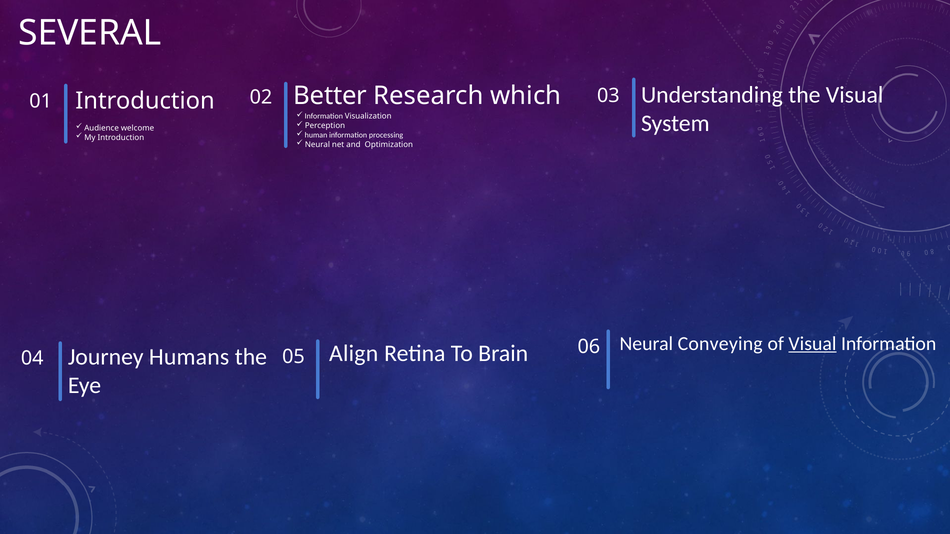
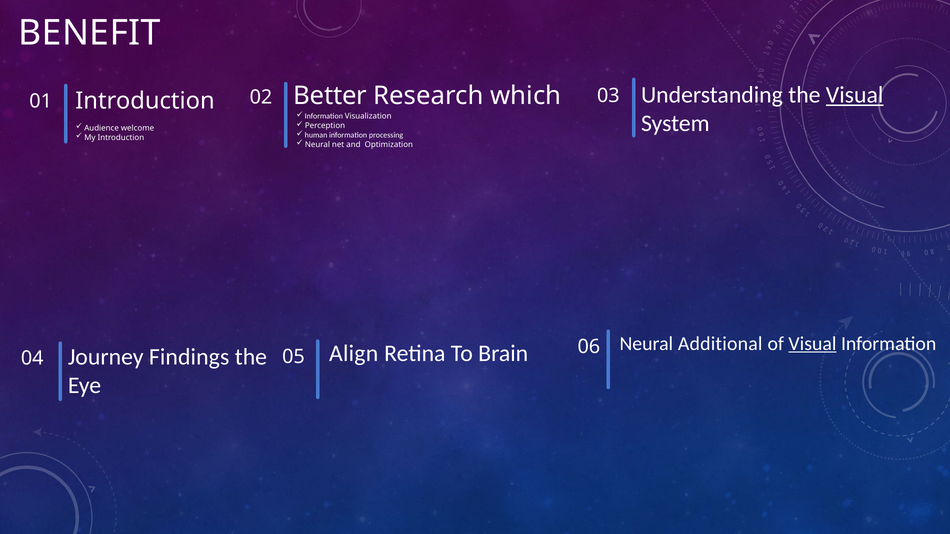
SEVERAL: SEVERAL -> BENEFIT (90, 33)
Visual underline: none -> present (855, 95)
Conveying: Conveying -> Additional (720, 344)
Humans: Humans -> Findings (189, 357)
